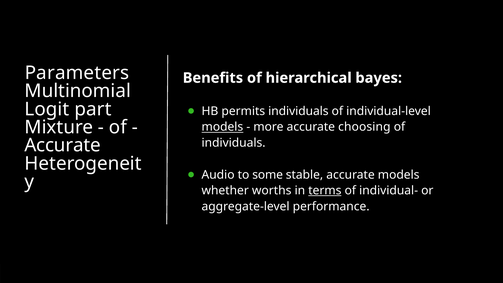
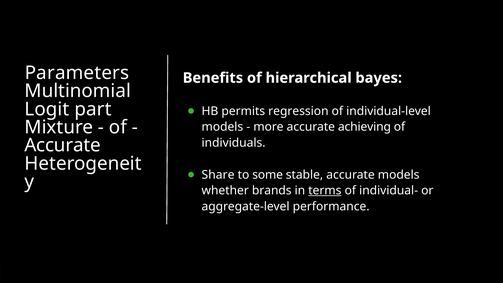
permits individuals: individuals -> regression (298, 111)
models underline: present -> none (222, 127)
choosing: choosing -> achieving (364, 127)
Audio: Audio -> Share (218, 175)
worths: worths -> brands (272, 191)
